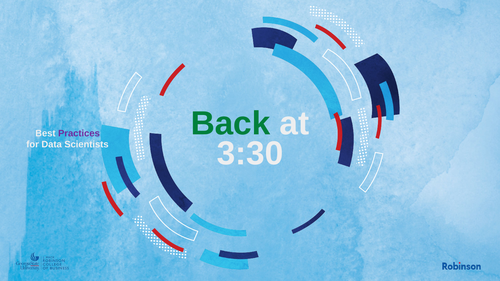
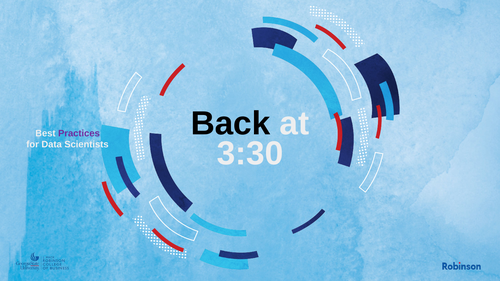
Back colour: green -> black (231, 124)
